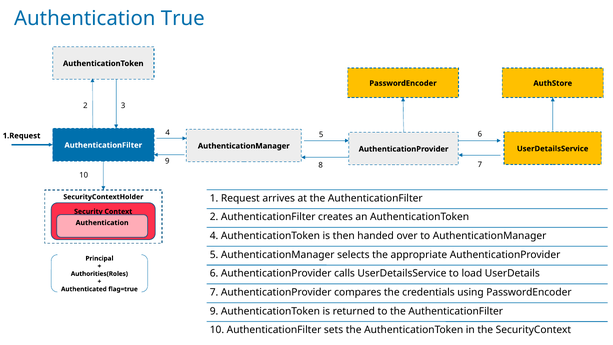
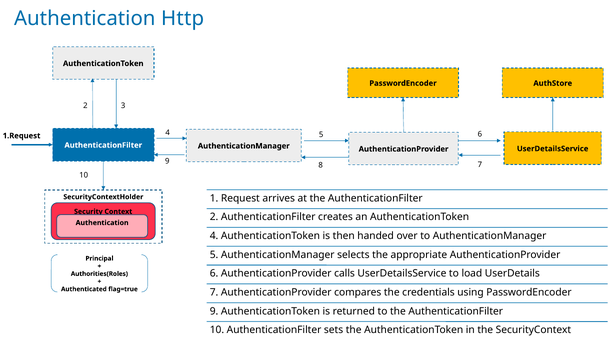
True: True -> Http (183, 18)
